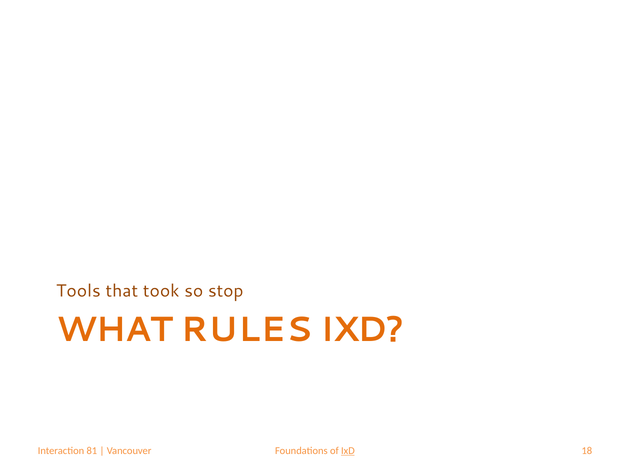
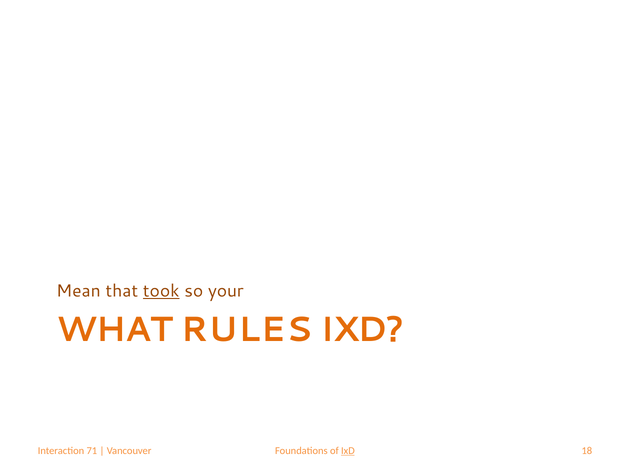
Tools: Tools -> Mean (78, 291)
took underline: none -> present (161, 291)
stop: stop -> your (226, 291)
81: 81 -> 71 (92, 451)
